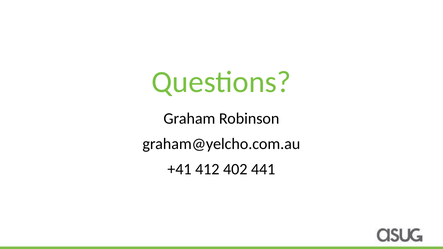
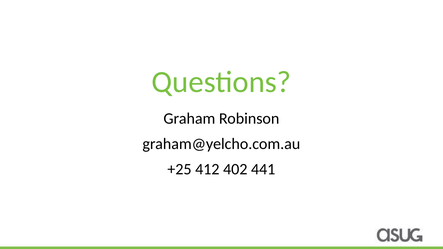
+41: +41 -> +25 (179, 169)
